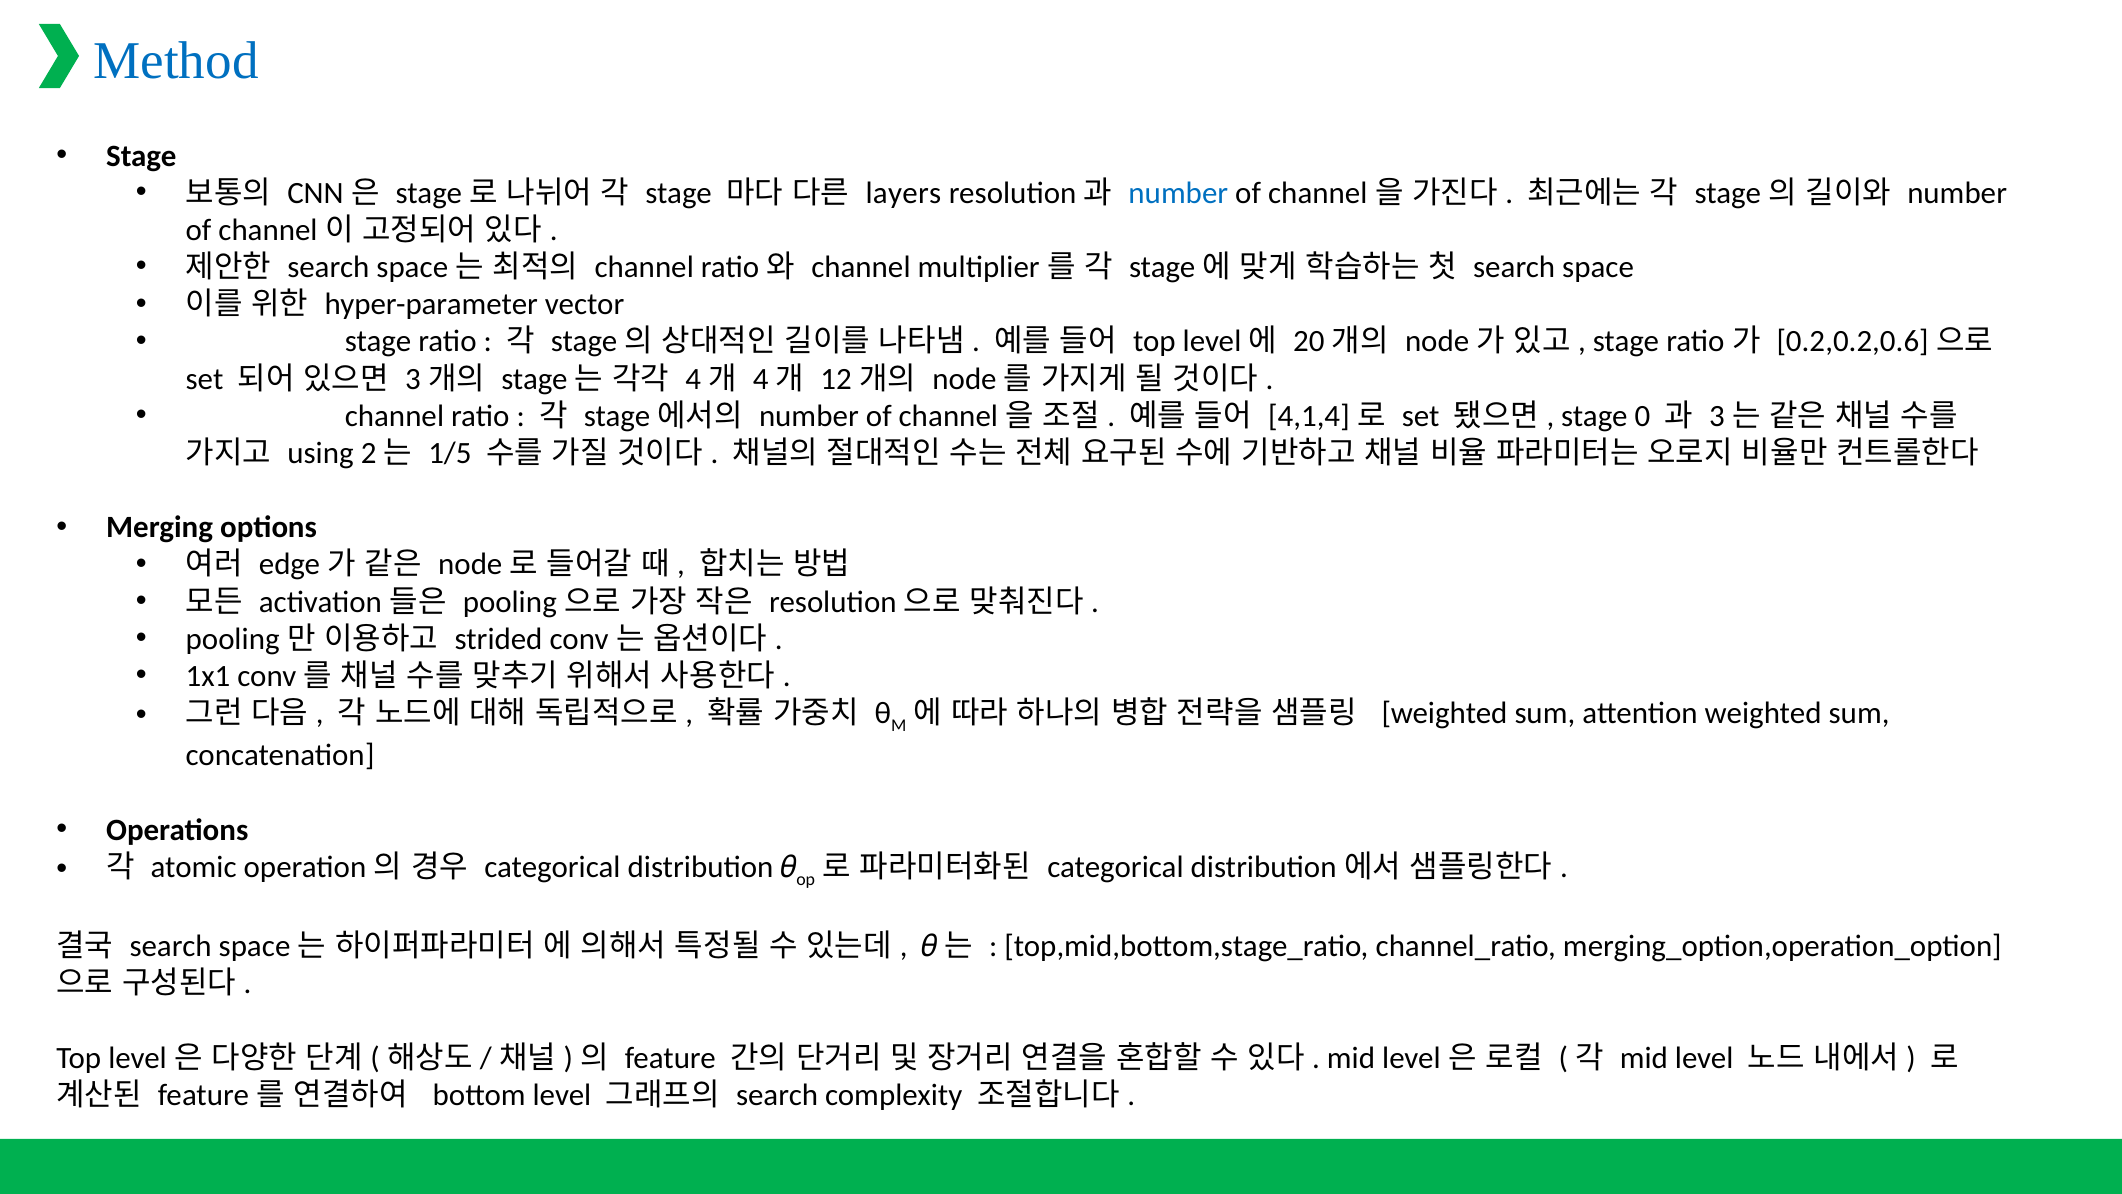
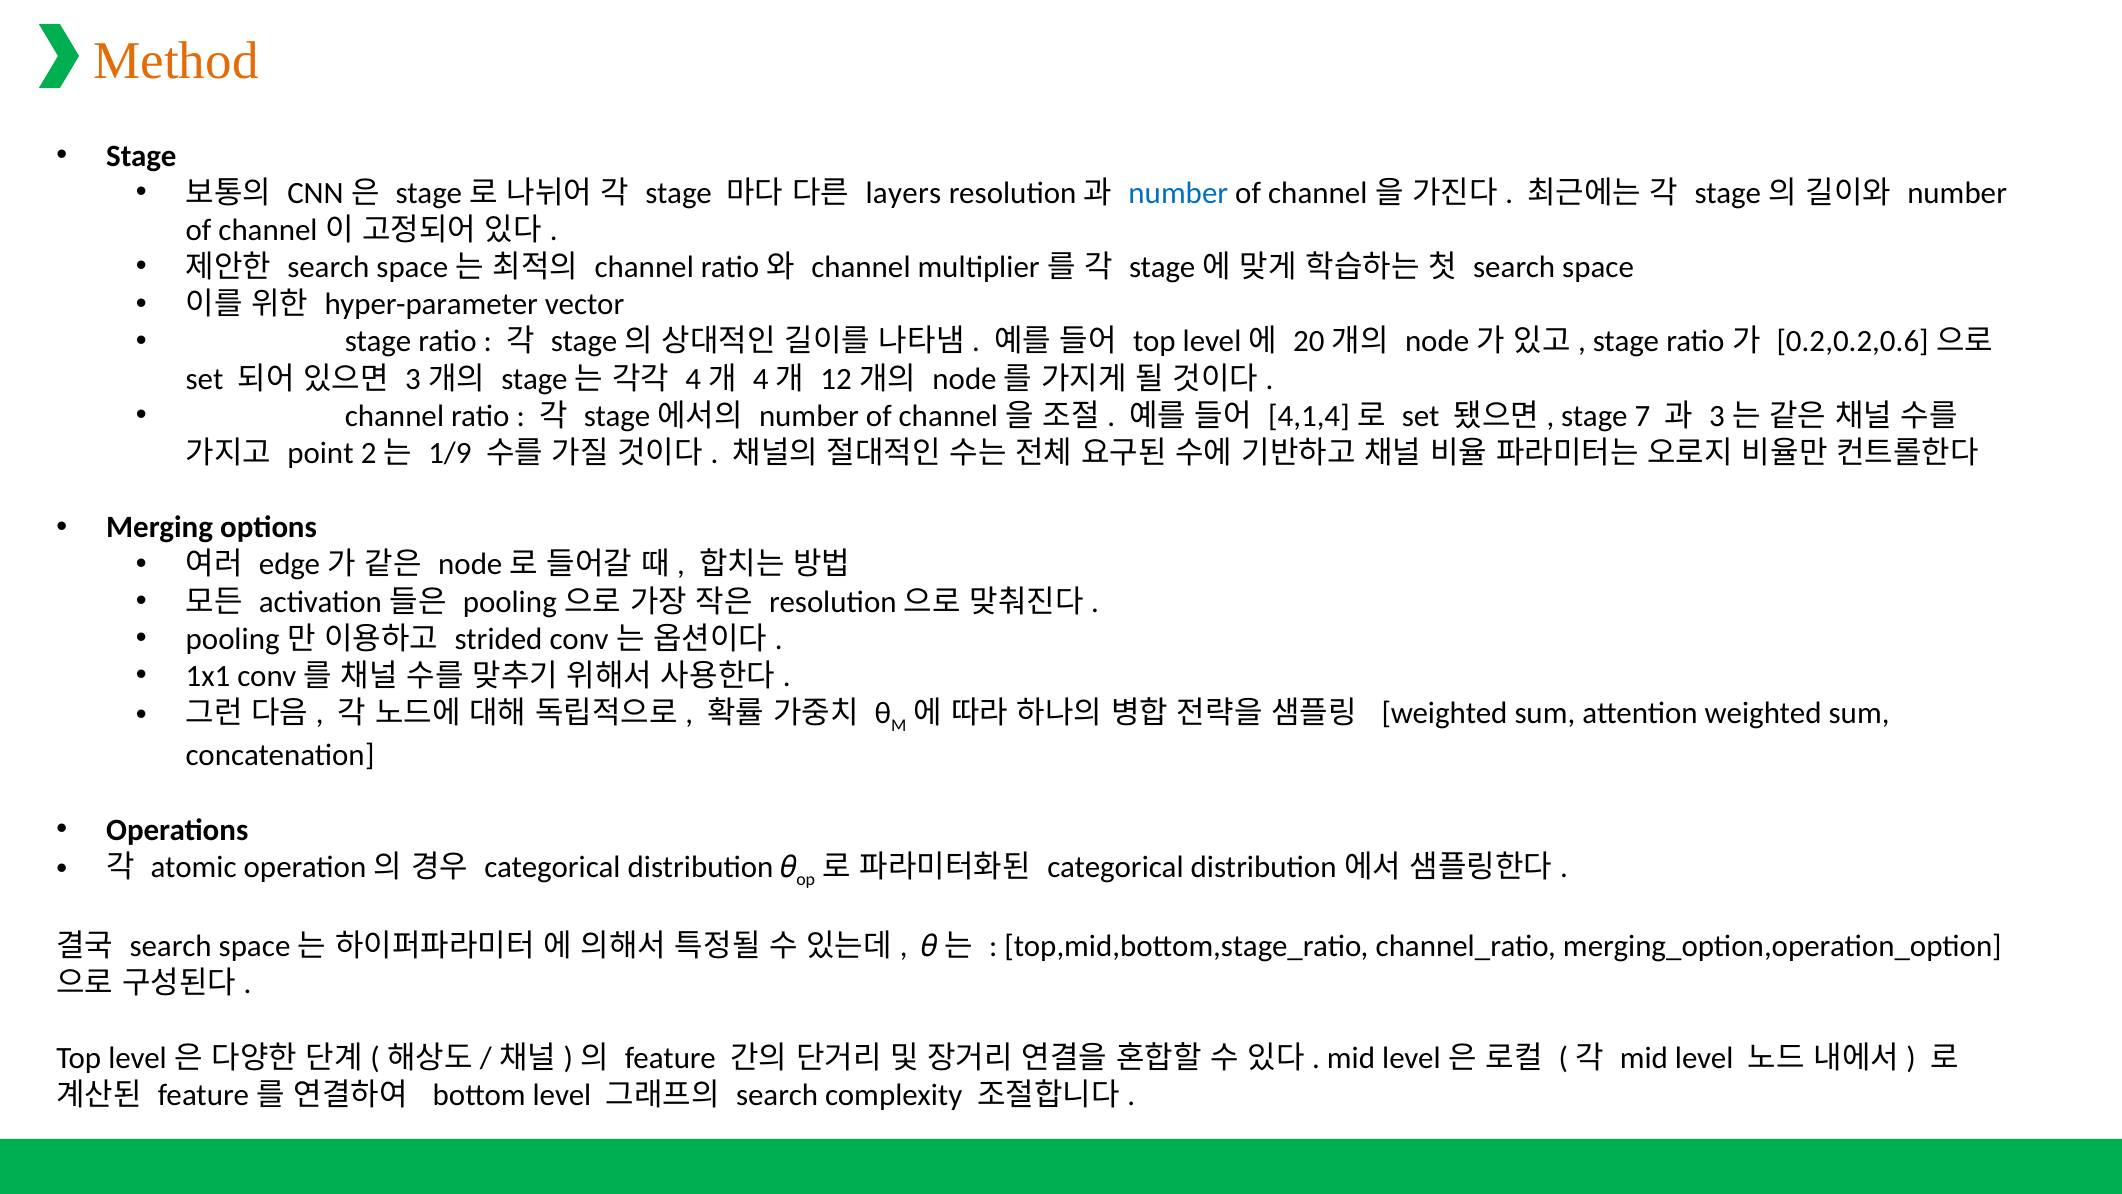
Method colour: blue -> orange (176, 61)
0: 0 -> 7 (1643, 416)
using: using -> point (320, 453)
1/5: 1/5 -> 1/9 (450, 453)
